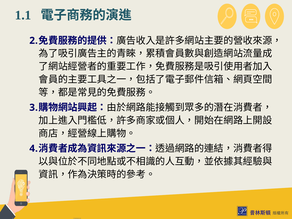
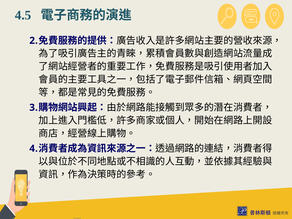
1.1: 1.1 -> 4.5 (23, 15)
